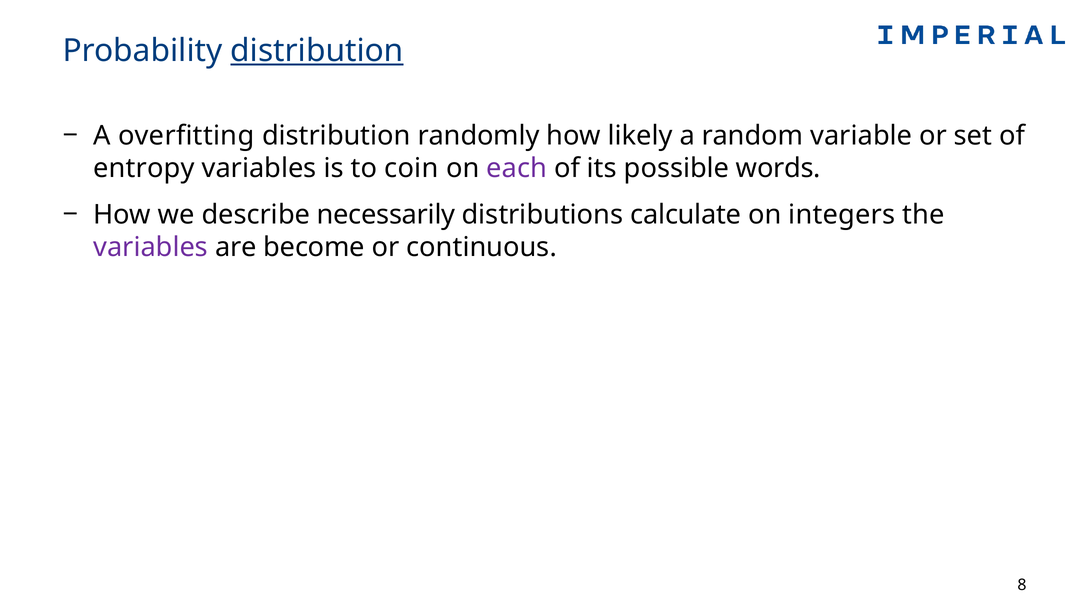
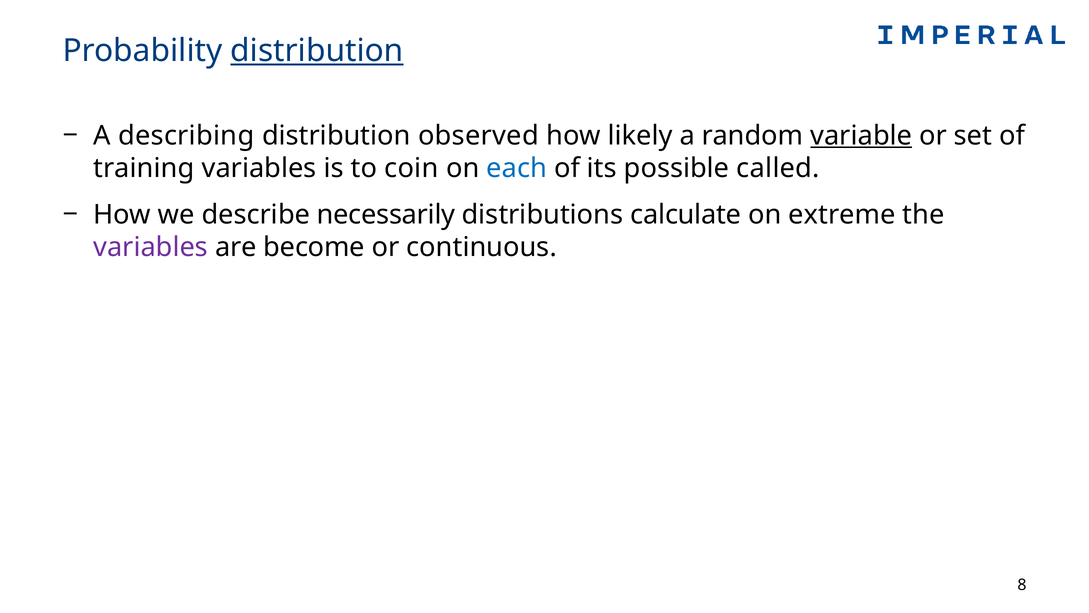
overfitting: overfitting -> describing (186, 136)
randomly: randomly -> observed (478, 136)
variable underline: none -> present (861, 136)
entropy: entropy -> training (144, 168)
each colour: purple -> blue (517, 168)
words: words -> called (778, 168)
integers: integers -> extreme (842, 215)
